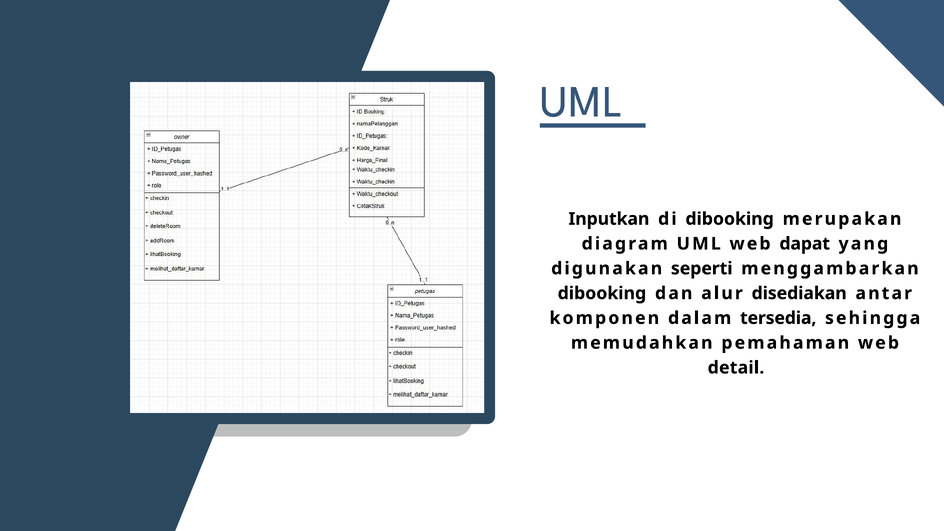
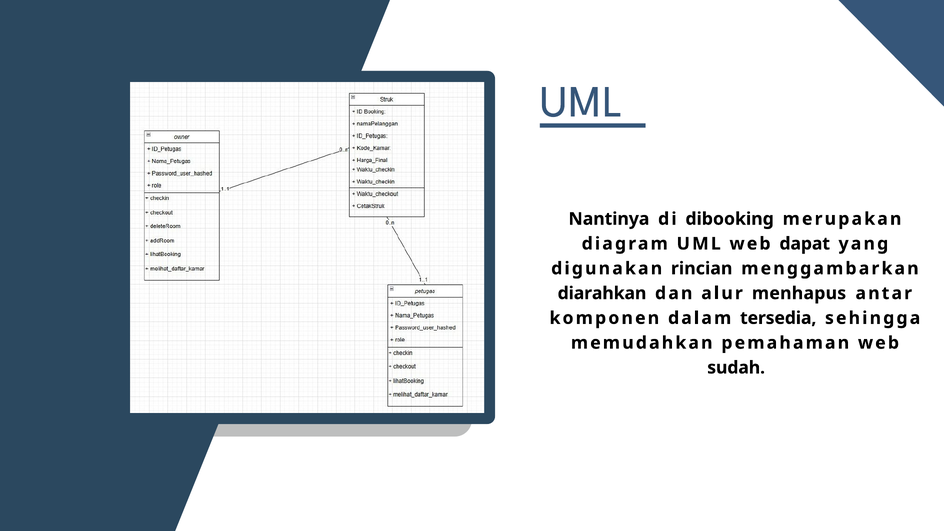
Inputkan: Inputkan -> Nantinya (609, 219)
seperti: seperti -> rincian (702, 269)
dibooking: dibooking -> diarahkan (602, 293)
disediakan: disediakan -> menhapus (799, 293)
detail: detail -> sudah (736, 368)
